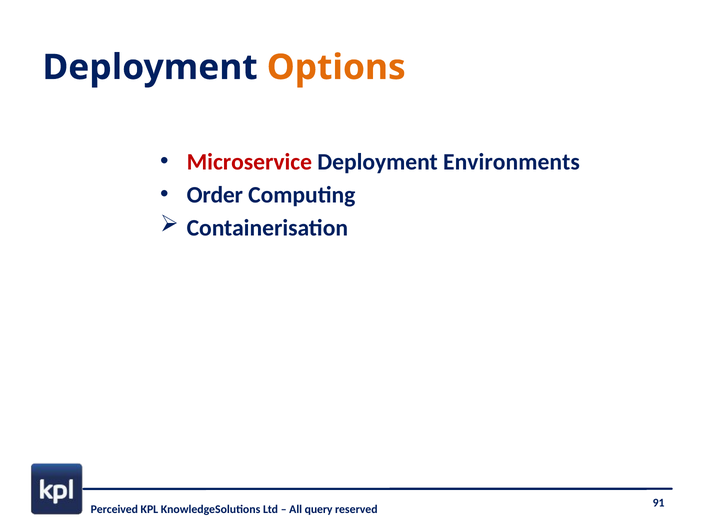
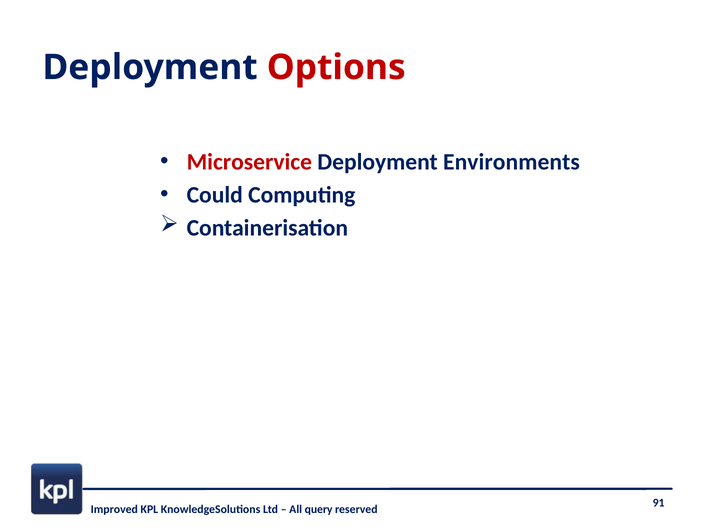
Options colour: orange -> red (336, 67)
Order: Order -> Could (215, 195)
Perceived: Perceived -> Improved (114, 510)
